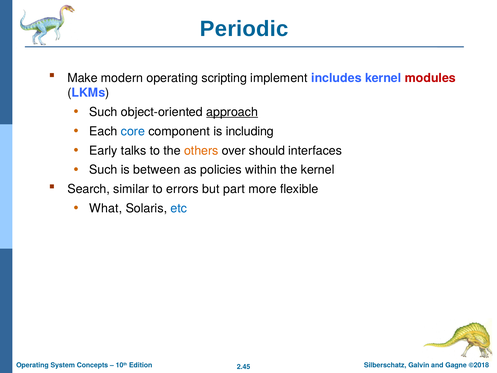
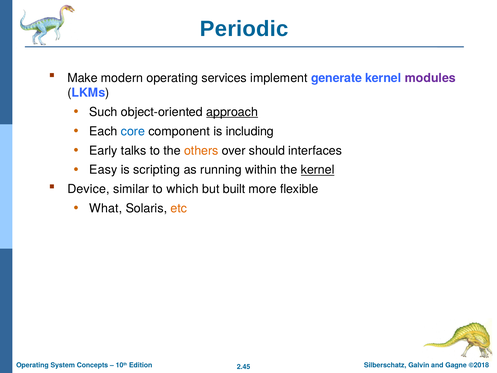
scripting: scripting -> services (224, 78)
includes: includes -> generate (336, 78)
modules colour: red -> purple (430, 78)
Such: Such -> Easy (103, 170)
between: between -> scripting (157, 170)
policies: policies -> running (221, 170)
kernel underline: none -> present (318, 170)
Search: Search -> Device (89, 189)
errors: errors -> which (182, 189)
part: part -> built (234, 189)
etc colour: blue -> orange (179, 208)
